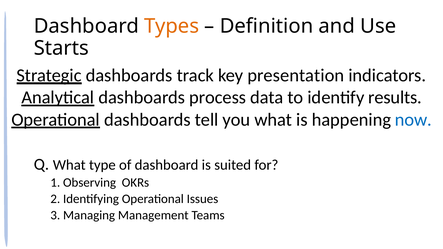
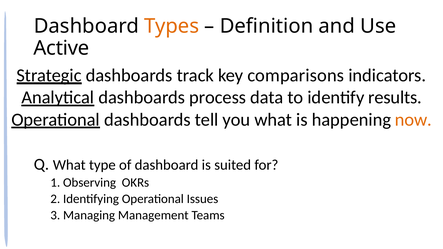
Starts: Starts -> Active (61, 48)
presentation: presentation -> comparisons (296, 75)
now colour: blue -> orange (413, 120)
